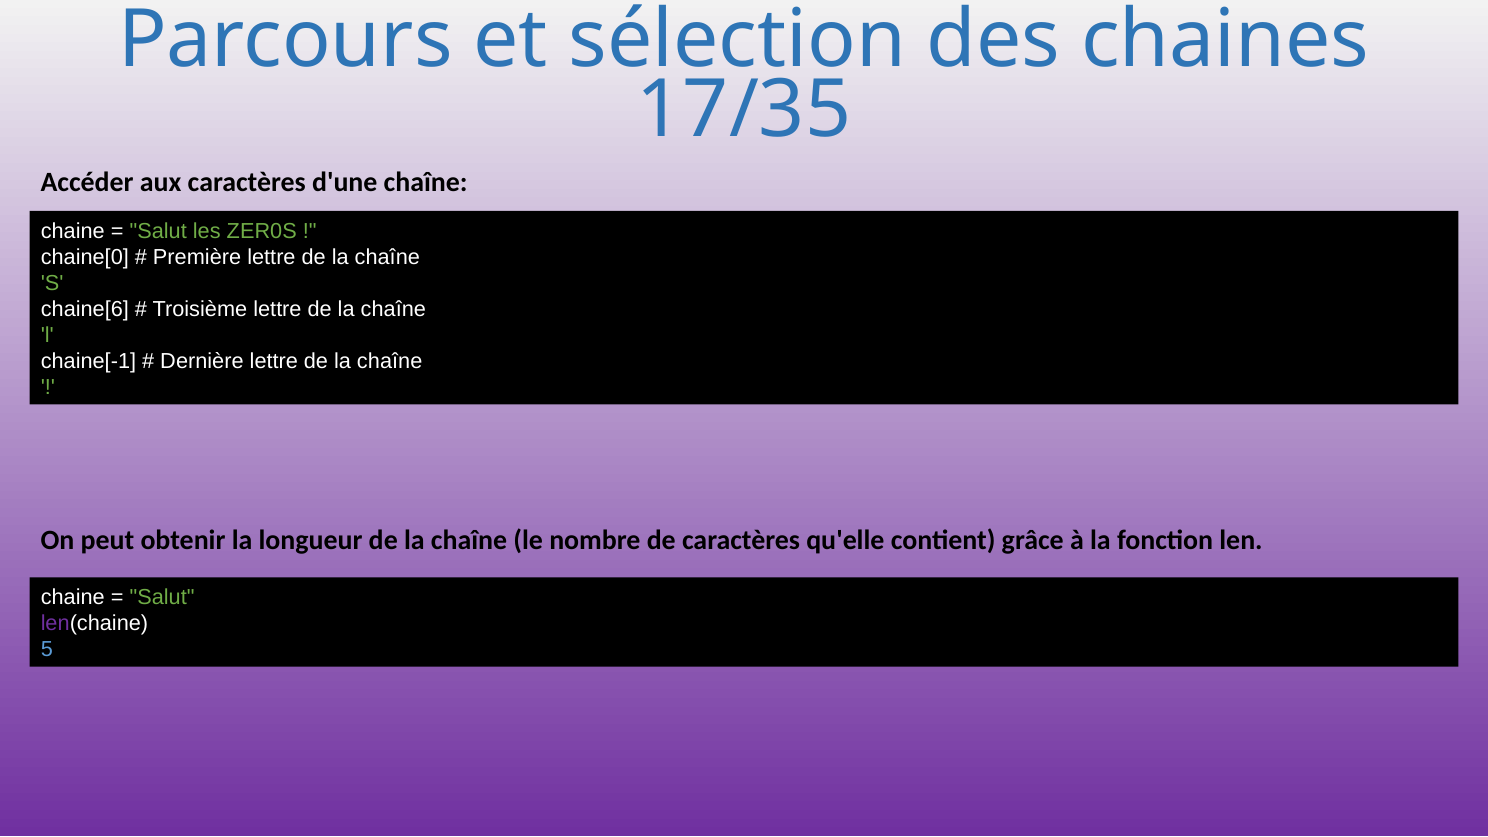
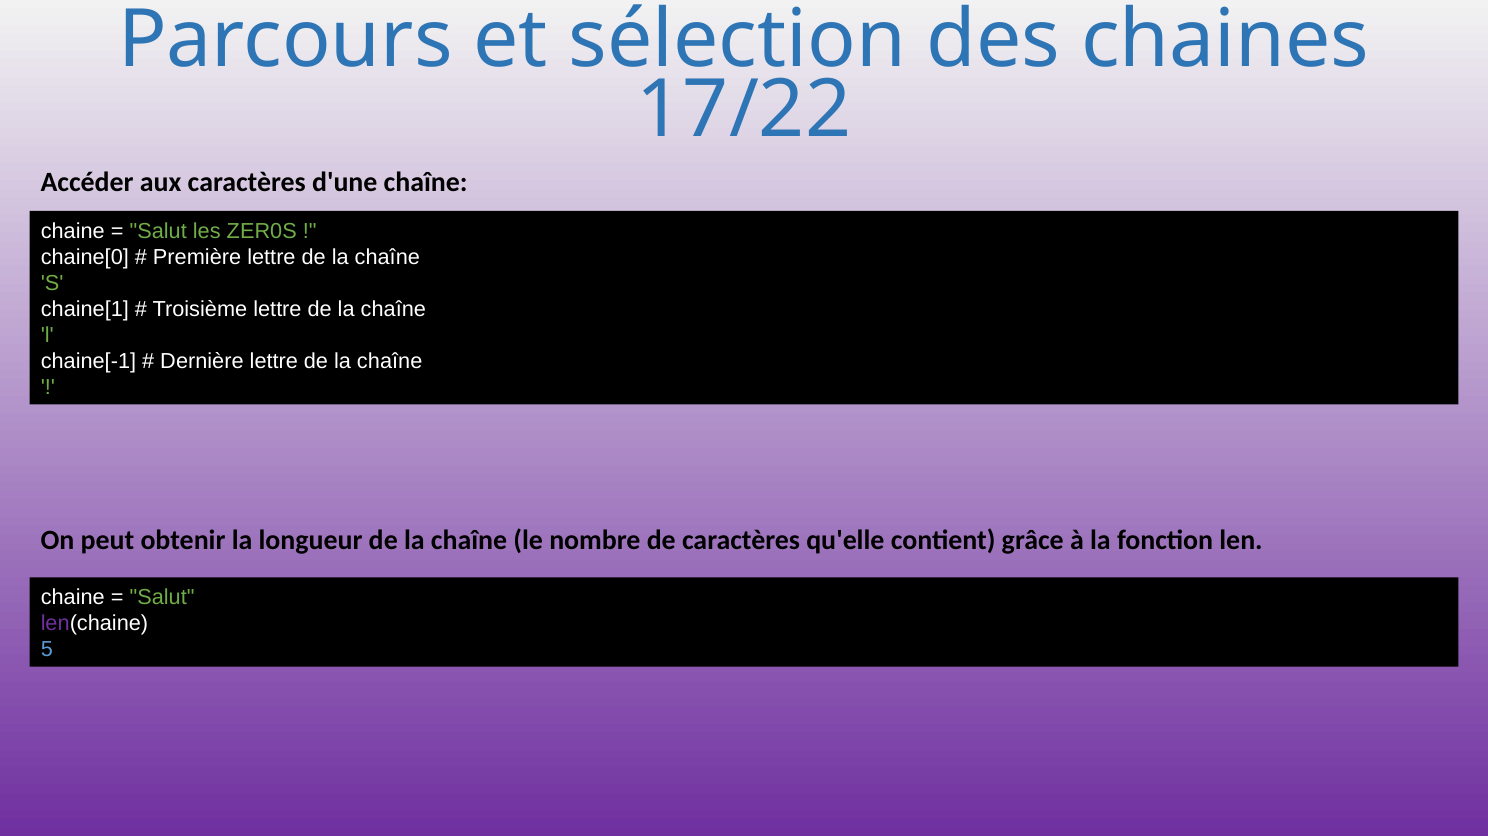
17/35: 17/35 -> 17/22 (744, 110)
chaine[6: chaine[6 -> chaine[1 (85, 309)
